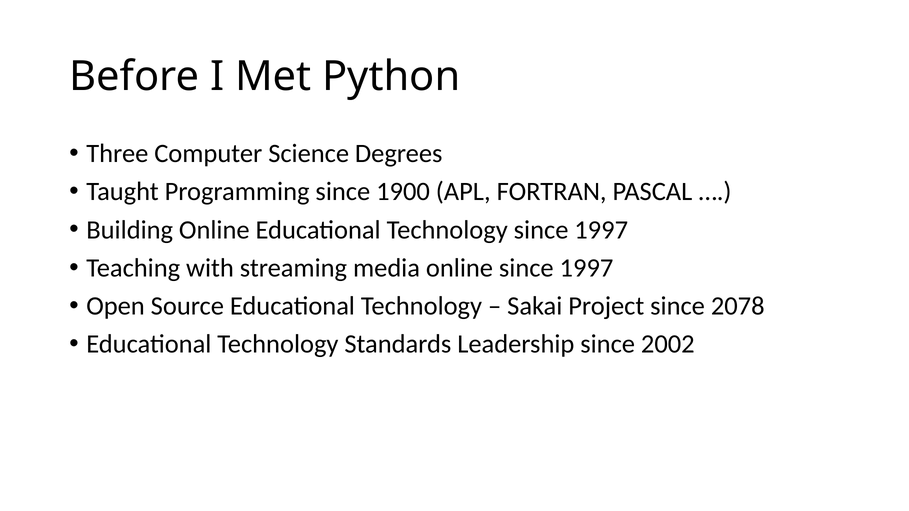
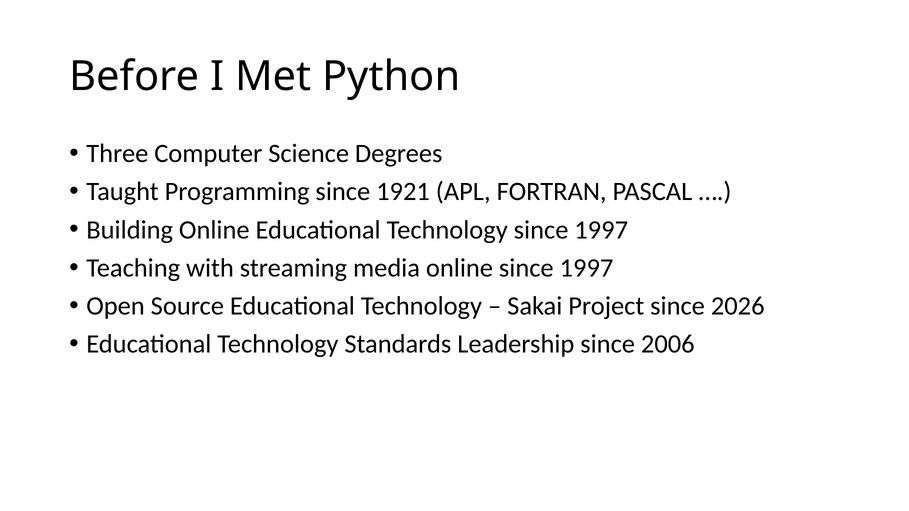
1900: 1900 -> 1921 (403, 192)
2078: 2078 -> 2026 (738, 306)
2002: 2002 -> 2006 (668, 344)
